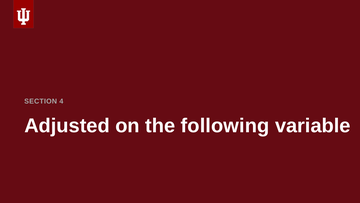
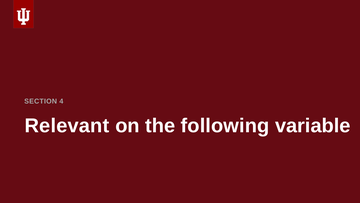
Adjusted: Adjusted -> Relevant (67, 125)
